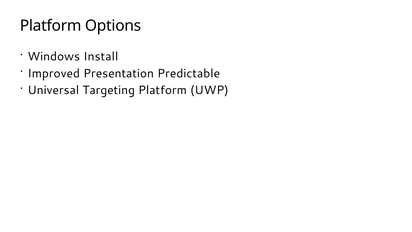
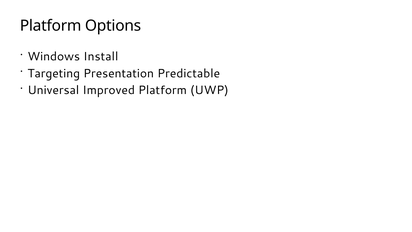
Improved: Improved -> Targeting (54, 73)
Targeting: Targeting -> Improved (109, 90)
